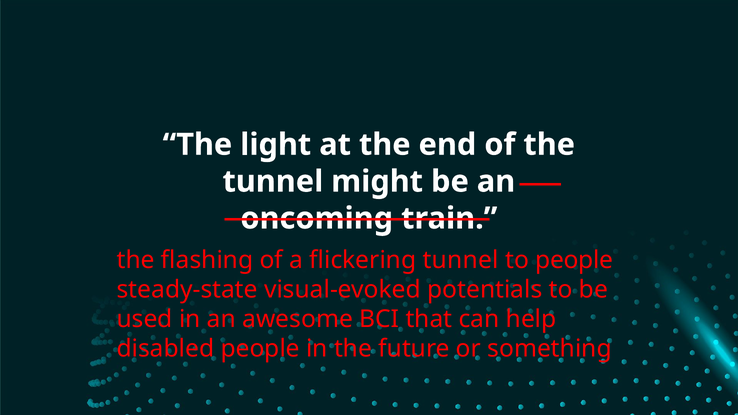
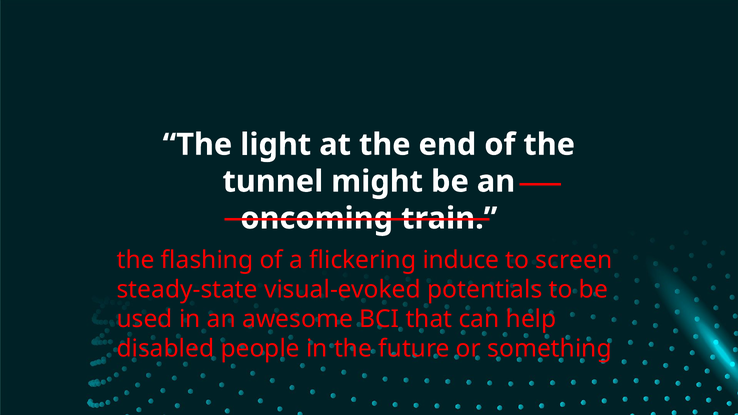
flickering tunnel: tunnel -> induce (461, 260)
to people: people -> screen (574, 260)
